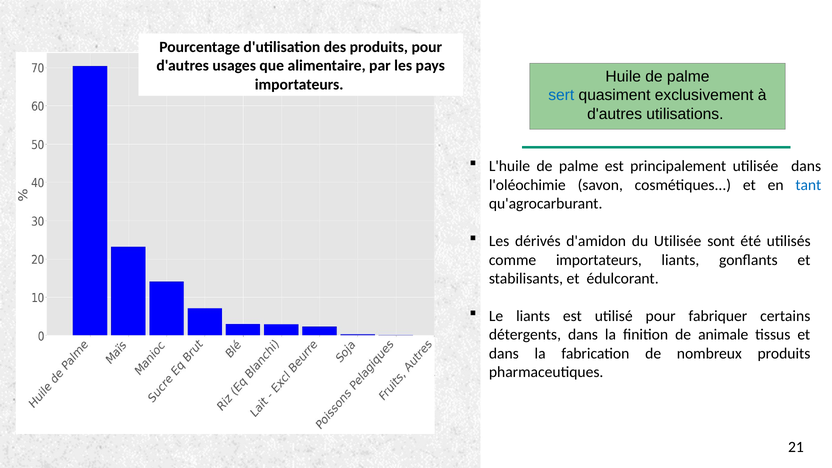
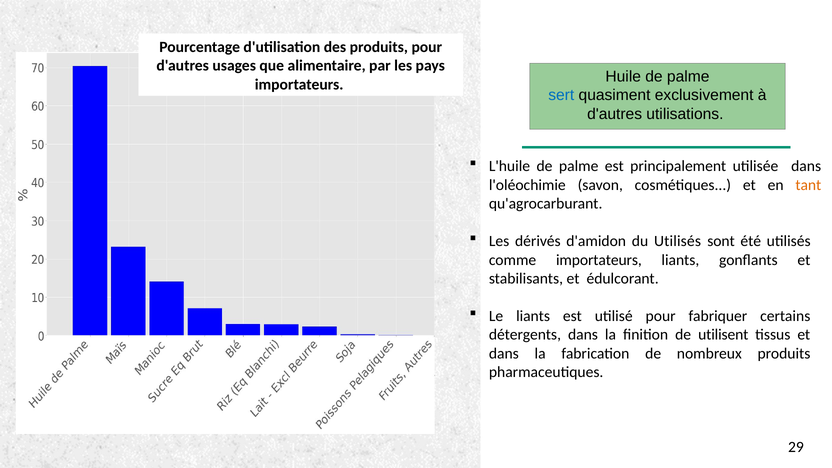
tant colour: blue -> orange (808, 185)
du Utilisée: Utilisée -> Utilisés (678, 241)
animale: animale -> utilisent (723, 335)
21: 21 -> 29 (796, 447)
